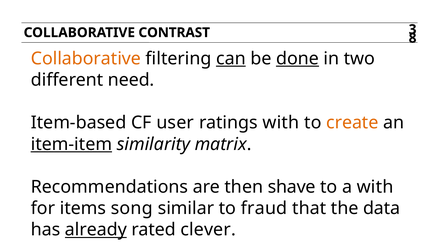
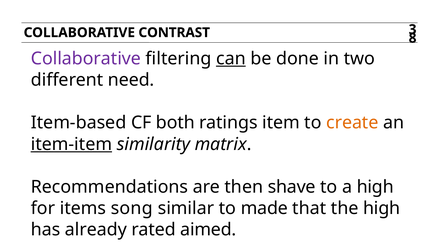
Collaborative colour: orange -> purple (86, 59)
done underline: present -> none (298, 59)
user: user -> both (175, 123)
ratings with: with -> item (281, 123)
a with: with -> high (375, 187)
fraud: fraud -> made (264, 209)
the data: data -> high (382, 209)
already underline: present -> none (96, 230)
clever: clever -> aimed (208, 230)
